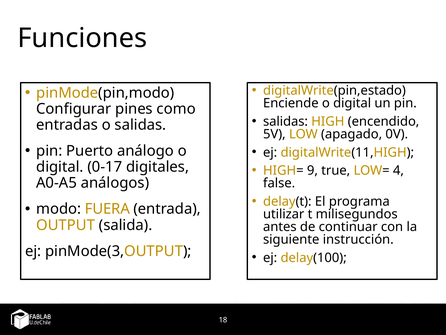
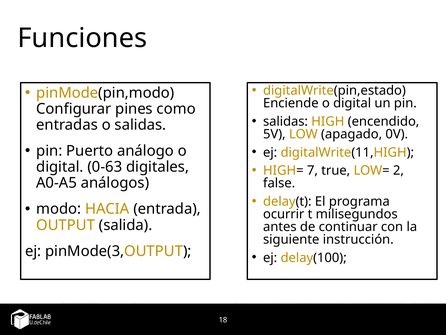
0-17: 0-17 -> 0-63 (105, 167)
9: 9 -> 7 (312, 170)
4: 4 -> 2 (398, 170)
FUERA: FUERA -> HACIA (107, 209)
utilizar: utilizar -> ocurrir (284, 214)
